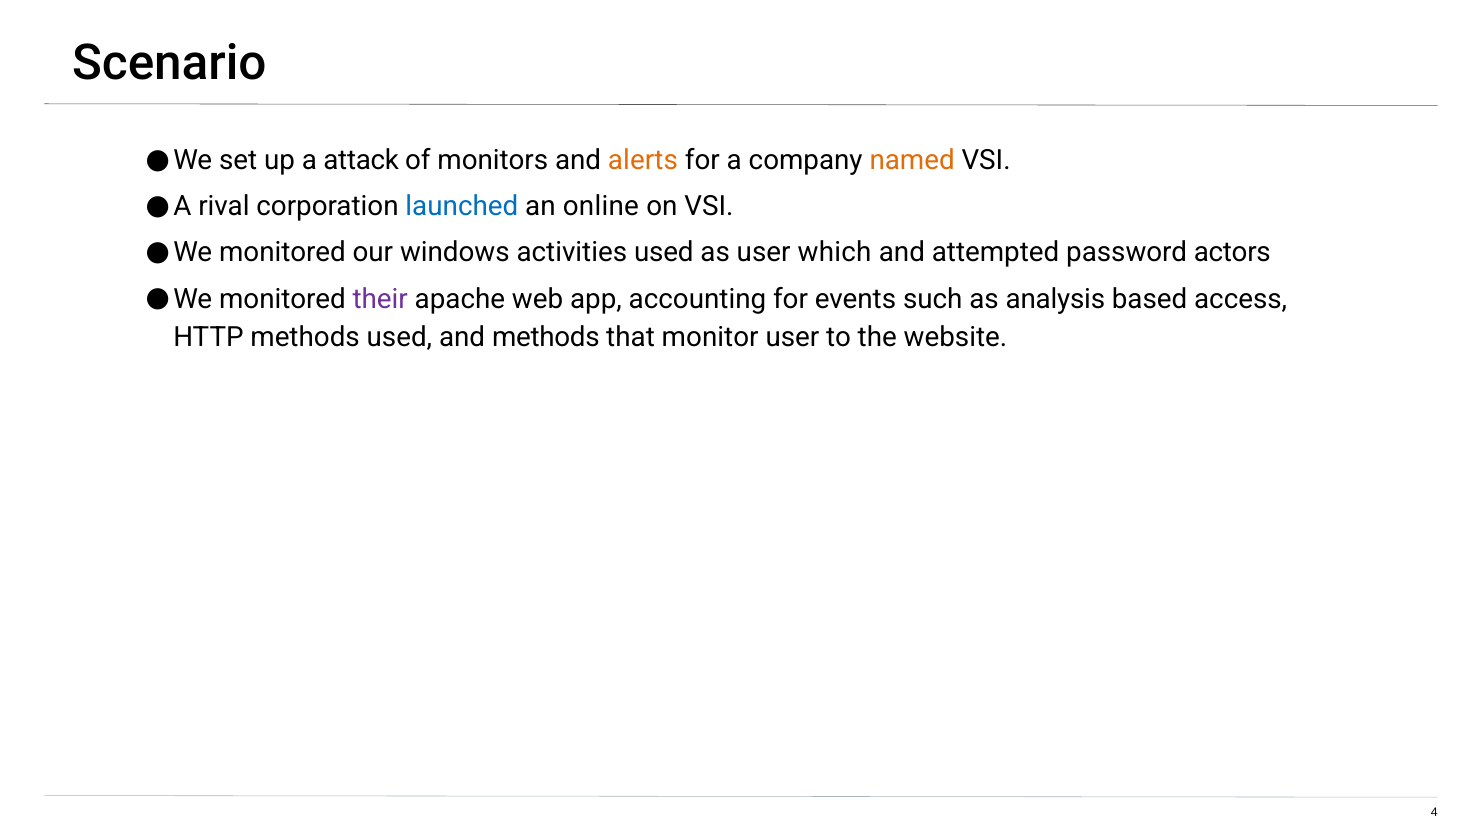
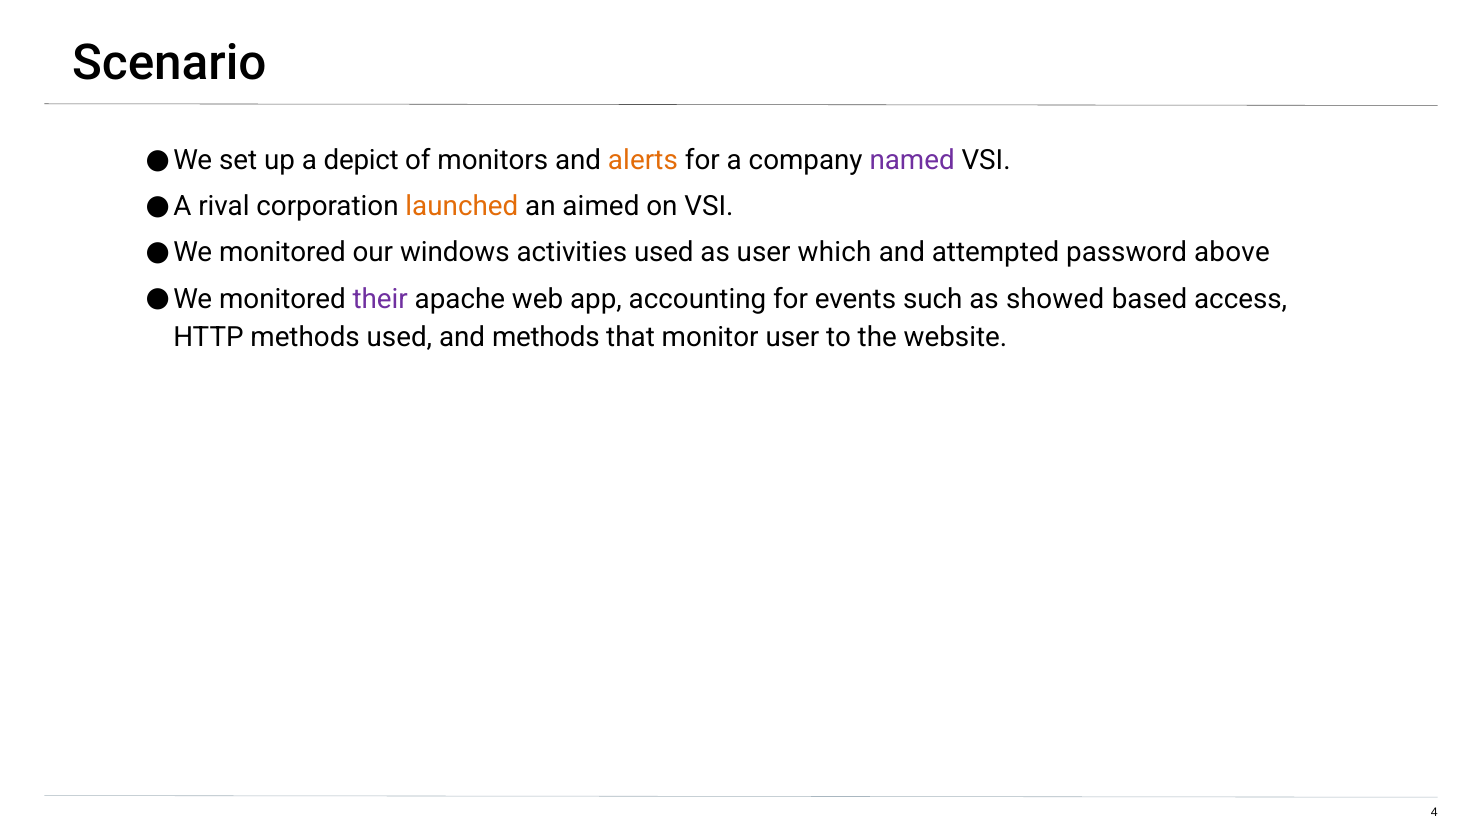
attack: attack -> depict (361, 161)
named colour: orange -> purple (912, 161)
launched colour: blue -> orange (462, 207)
online: online -> aimed (601, 207)
actors: actors -> above (1232, 253)
analysis: analysis -> showed (1055, 299)
